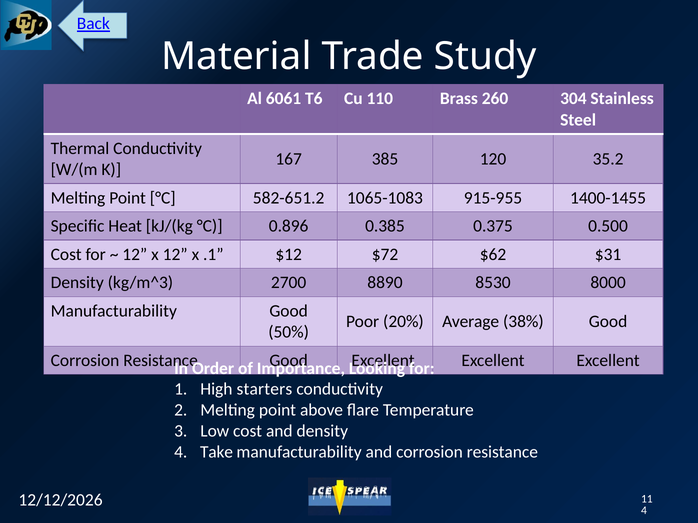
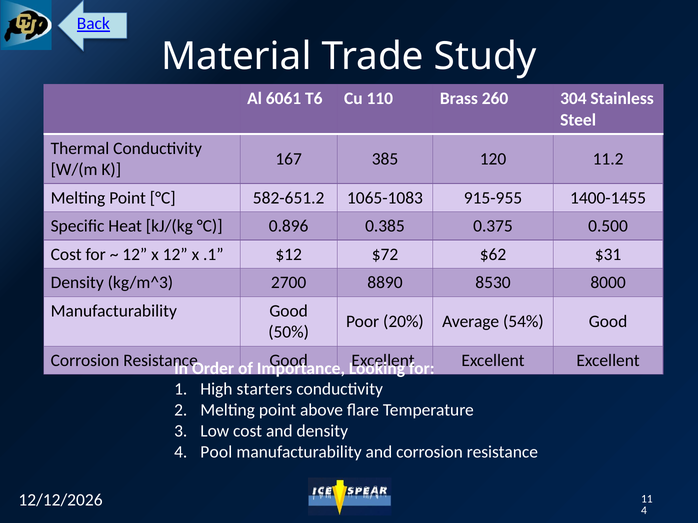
35.2: 35.2 -> 11.2 (608, 159)
38%: 38% -> 54% (523, 322)
Take: Take -> Pool (216, 452)
